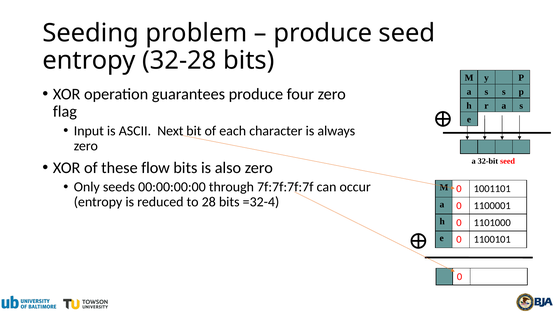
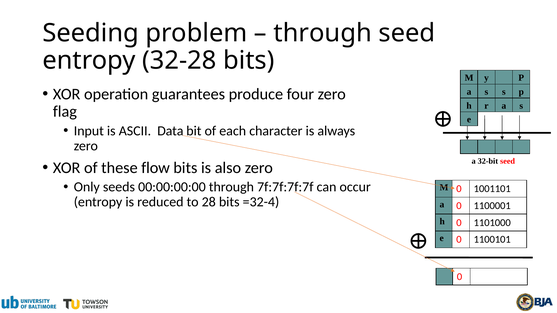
produce: produce -> through (323, 33)
Next: Next -> Data (170, 131)
